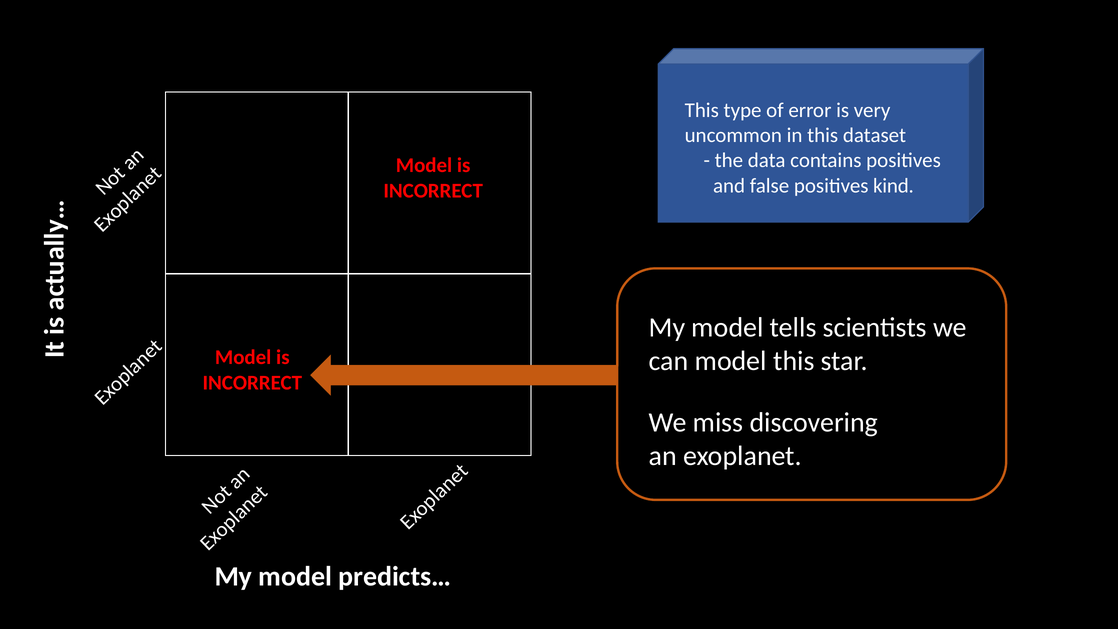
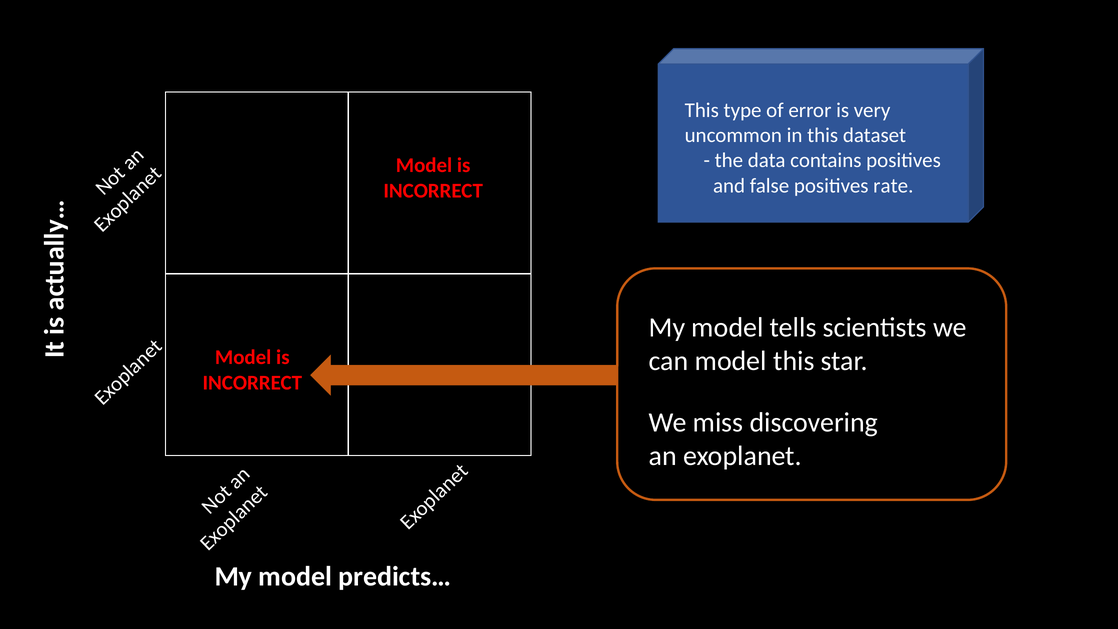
kind: kind -> rate (893, 186)
